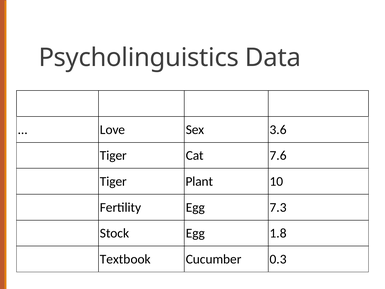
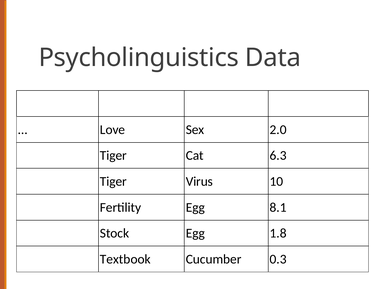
3.6: 3.6 -> 2.0 (278, 129)
7.6: 7.6 -> 6.3 (278, 155)
Plant: Plant -> Virus (199, 181)
7.3: 7.3 -> 8.1 (278, 207)
